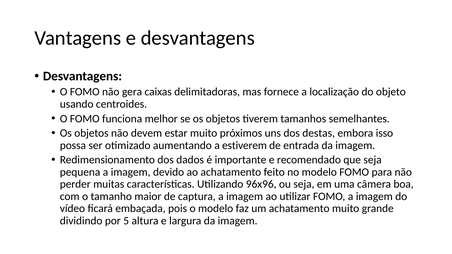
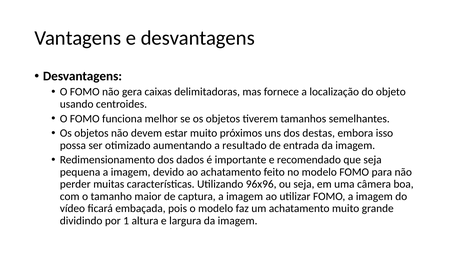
estiverem: estiverem -> resultado (244, 145)
5: 5 -> 1 (126, 221)
